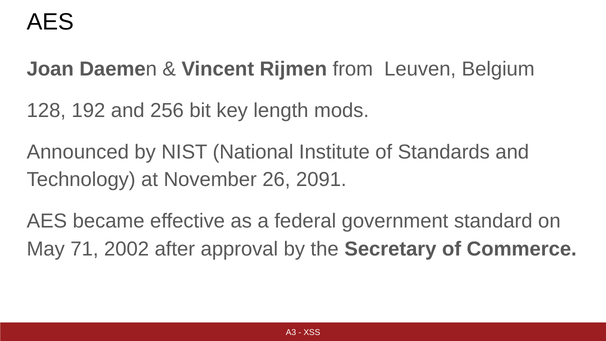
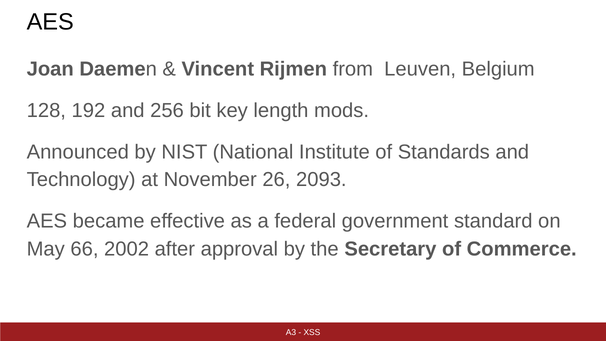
2091: 2091 -> 2093 (321, 180)
71: 71 -> 66 (84, 249)
